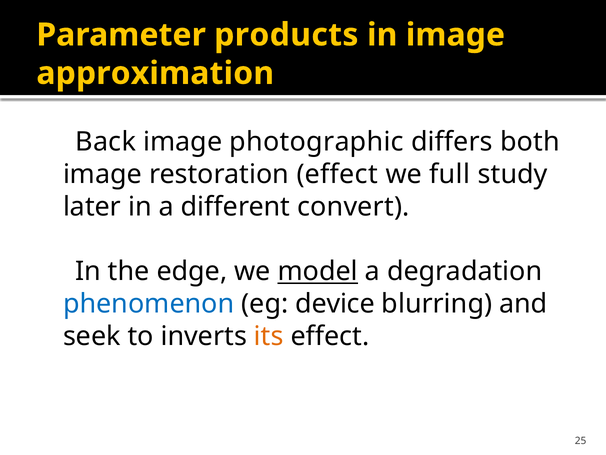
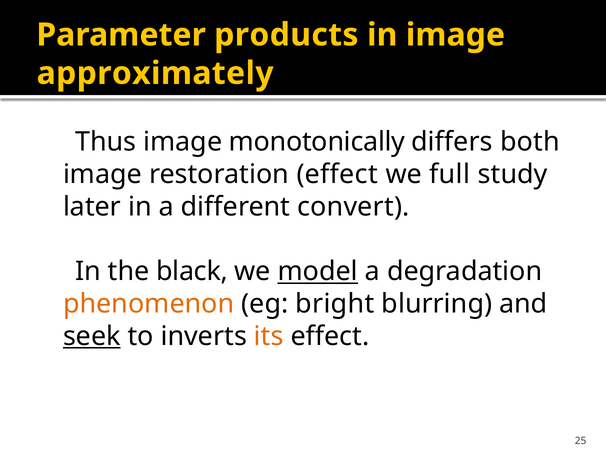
approximation: approximation -> approximately (155, 73)
Back: Back -> Thus (106, 142)
photographic: photographic -> monotonically (317, 142)
edge: edge -> black (192, 271)
phenomenon colour: blue -> orange (149, 304)
device: device -> bright (335, 304)
seek underline: none -> present (92, 336)
